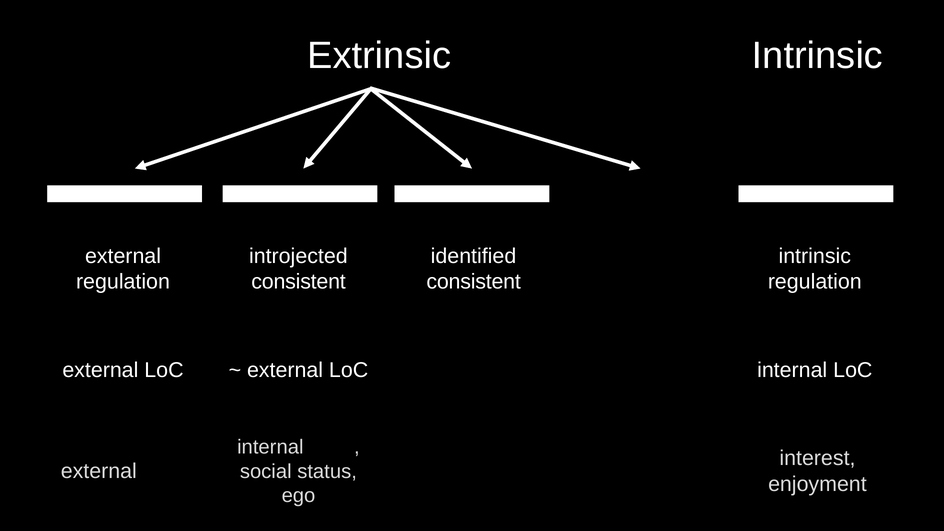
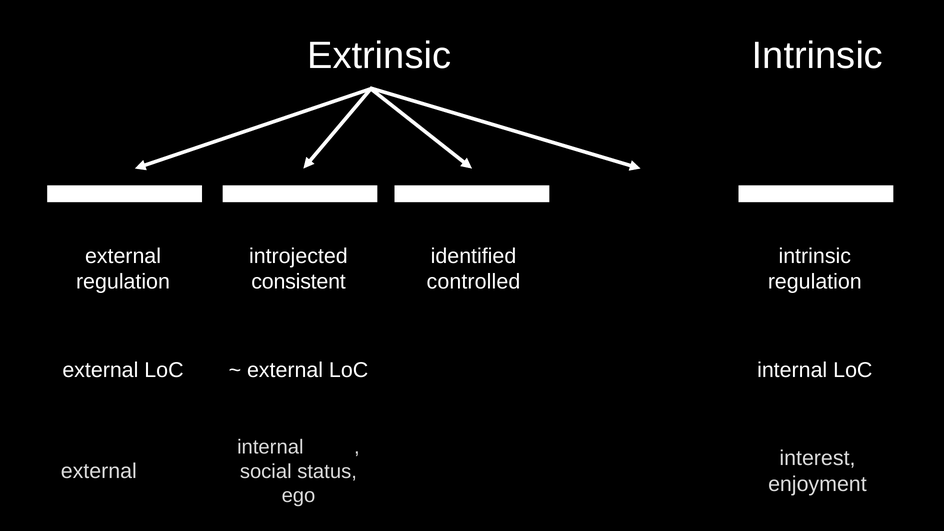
consistent: consistent -> controlled (473, 282)
